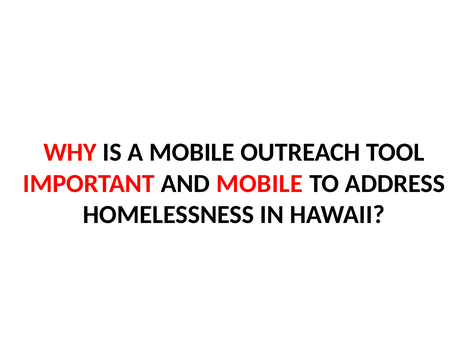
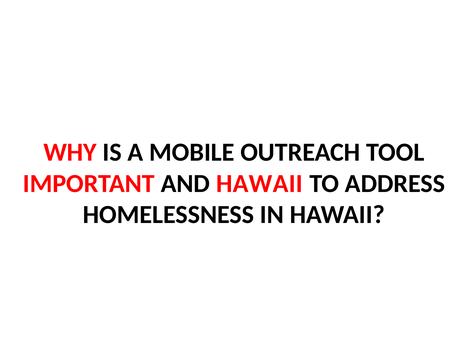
AND MOBILE: MOBILE -> HAWAII (260, 184)
